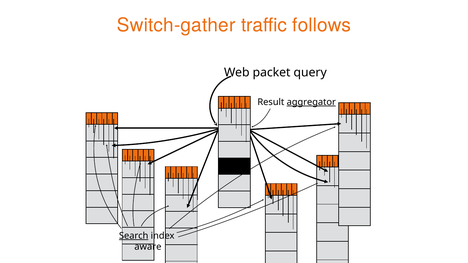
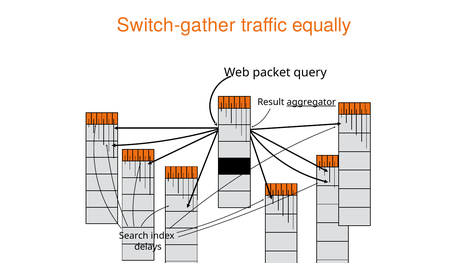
follows: follows -> equally (322, 25)
Search underline: present -> none (134, 236)
aware: aware -> delays (148, 247)
